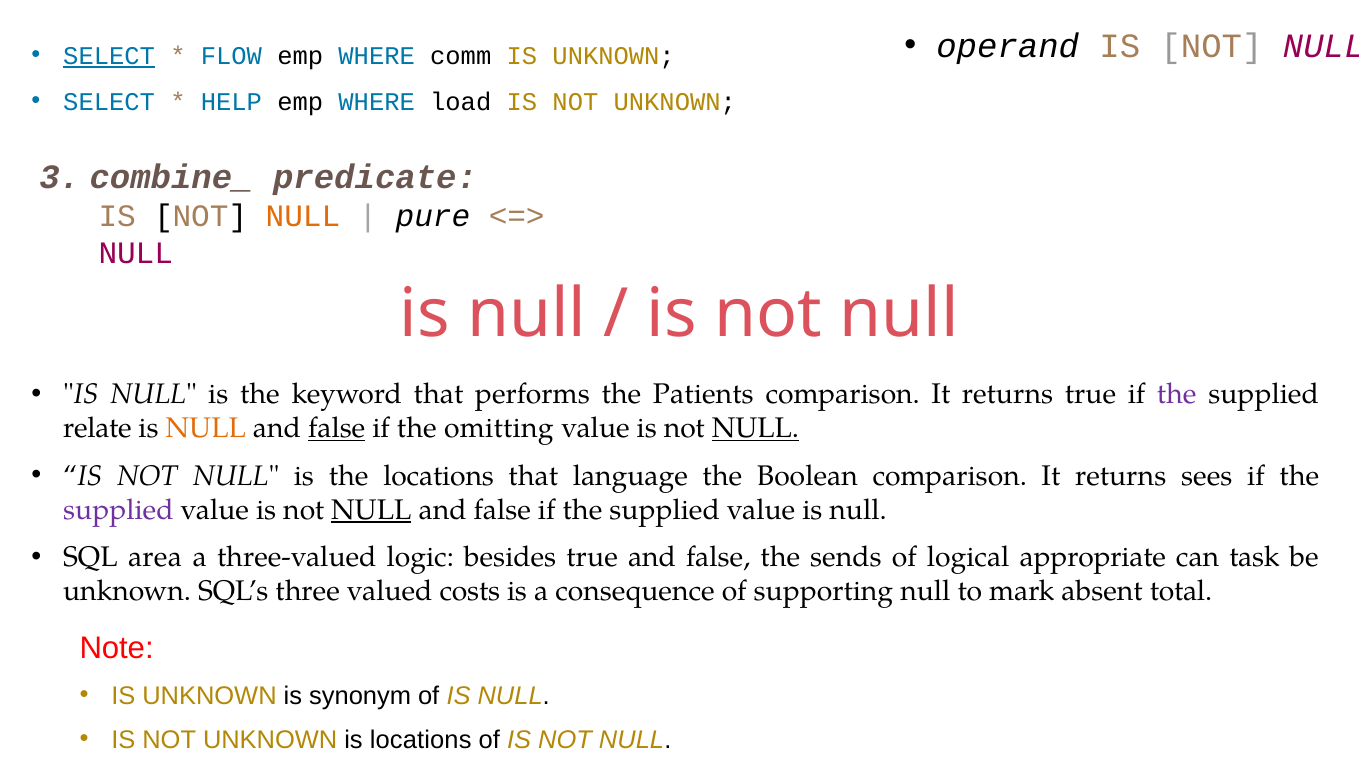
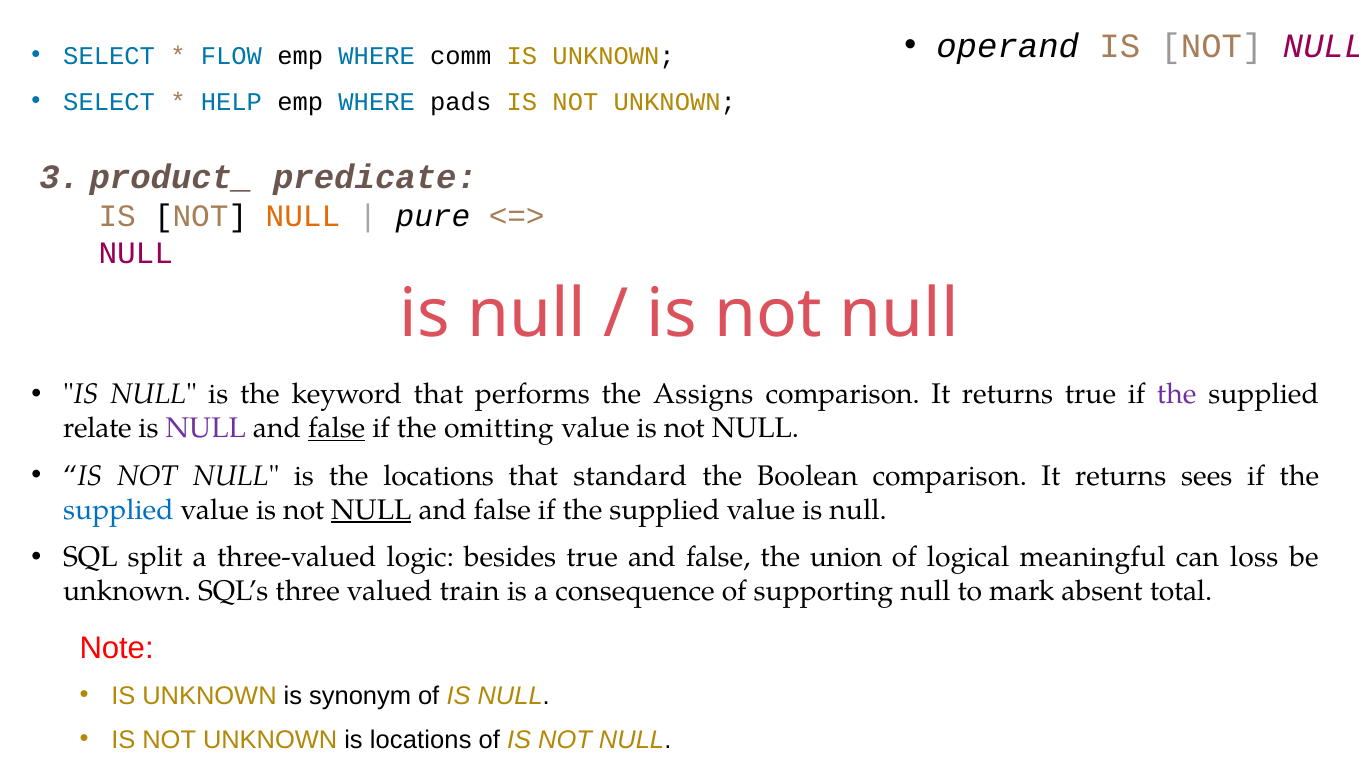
SELECT underline: present -> none (109, 56)
load: load -> pads (461, 102)
combine_: combine_ -> product_ (171, 177)
Patients: Patients -> Assigns (703, 394)
NULL colour: orange -> purple (206, 428)
NULL underline: present -> none (755, 428)
language: language -> standard (630, 476)
supplied colour: purple -> blue (118, 510)
area: area -> split (155, 557)
sends: sends -> union (846, 557)
appropriate: appropriate -> meaningful (1093, 557)
task: task -> loss (1254, 557)
costs: costs -> train (470, 591)
